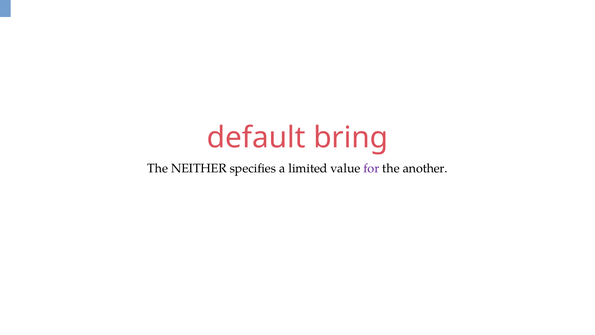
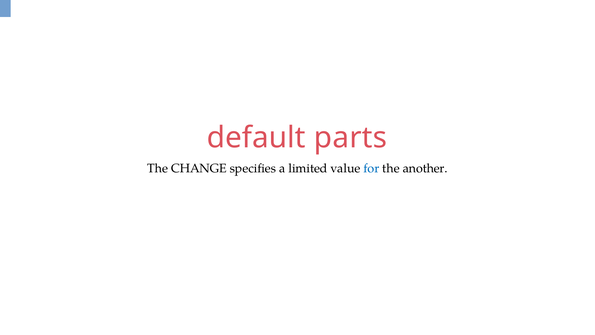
bring: bring -> parts (350, 137)
NEITHER: NEITHER -> CHANGE (199, 168)
for colour: purple -> blue (371, 168)
